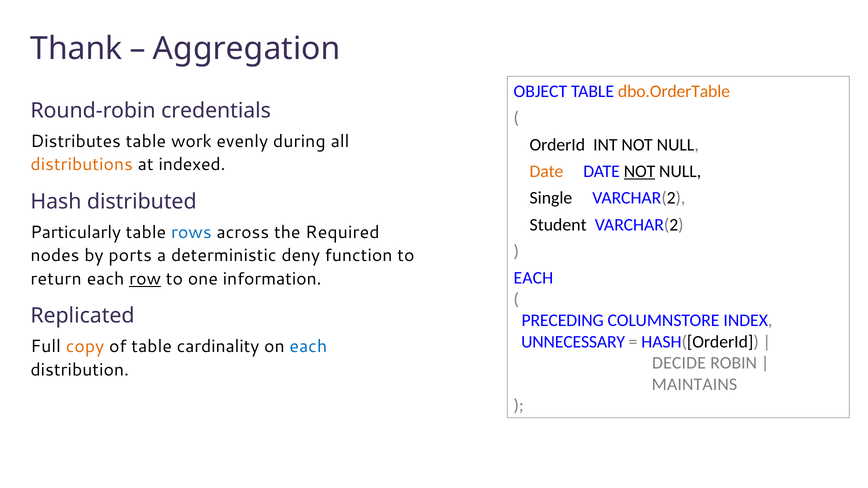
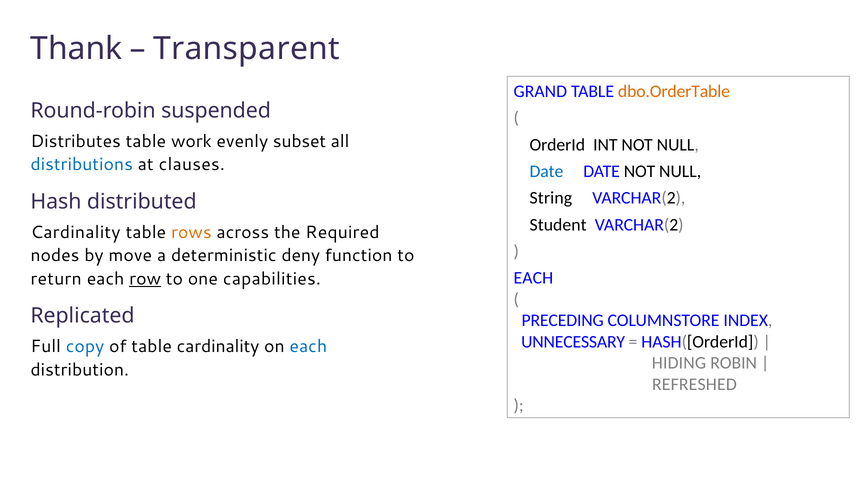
Aggregation: Aggregation -> Transparent (246, 49)
OBJECT: OBJECT -> GRAND (540, 91)
credentials: credentials -> suspended (216, 111)
during: during -> subset (299, 141)
distributions colour: orange -> blue (82, 165)
indexed: indexed -> clauses (192, 165)
Date colour: orange -> blue (546, 171)
NOT underline: present -> none (640, 171)
Single: Single -> String (551, 198)
Particularly: Particularly -> Cardinality (76, 232)
rows colour: blue -> orange (191, 232)
ports: ports -> move (130, 256)
information: information -> capabilities (272, 279)
copy colour: orange -> blue (85, 347)
DECIDE: DECIDE -> HIDING (679, 363)
MAINTAINS: MAINTAINS -> REFRESHED (694, 384)
